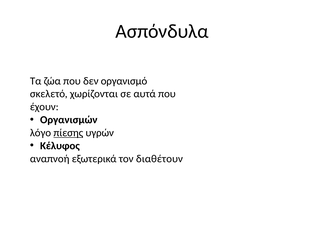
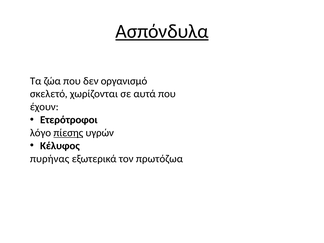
Ασπόνδυλα underline: none -> present (162, 31)
Οργανισμών: Οργανισμών -> Ετερότροφοι (69, 120)
αναπνοή: αναπνοή -> πυρήνας (50, 159)
διαθέτουν: διαθέτουν -> πρωτόζωα (159, 159)
